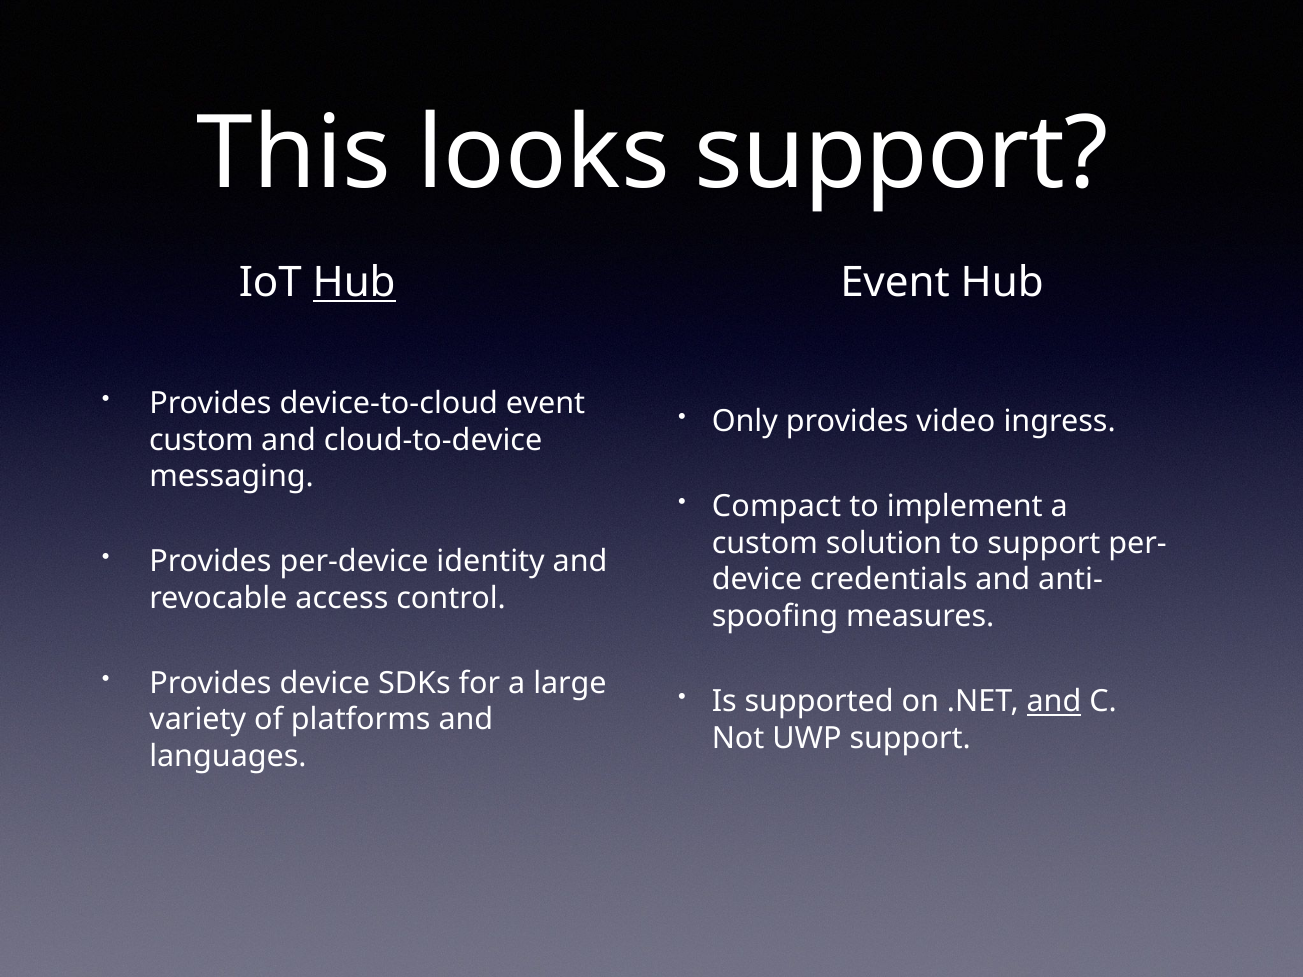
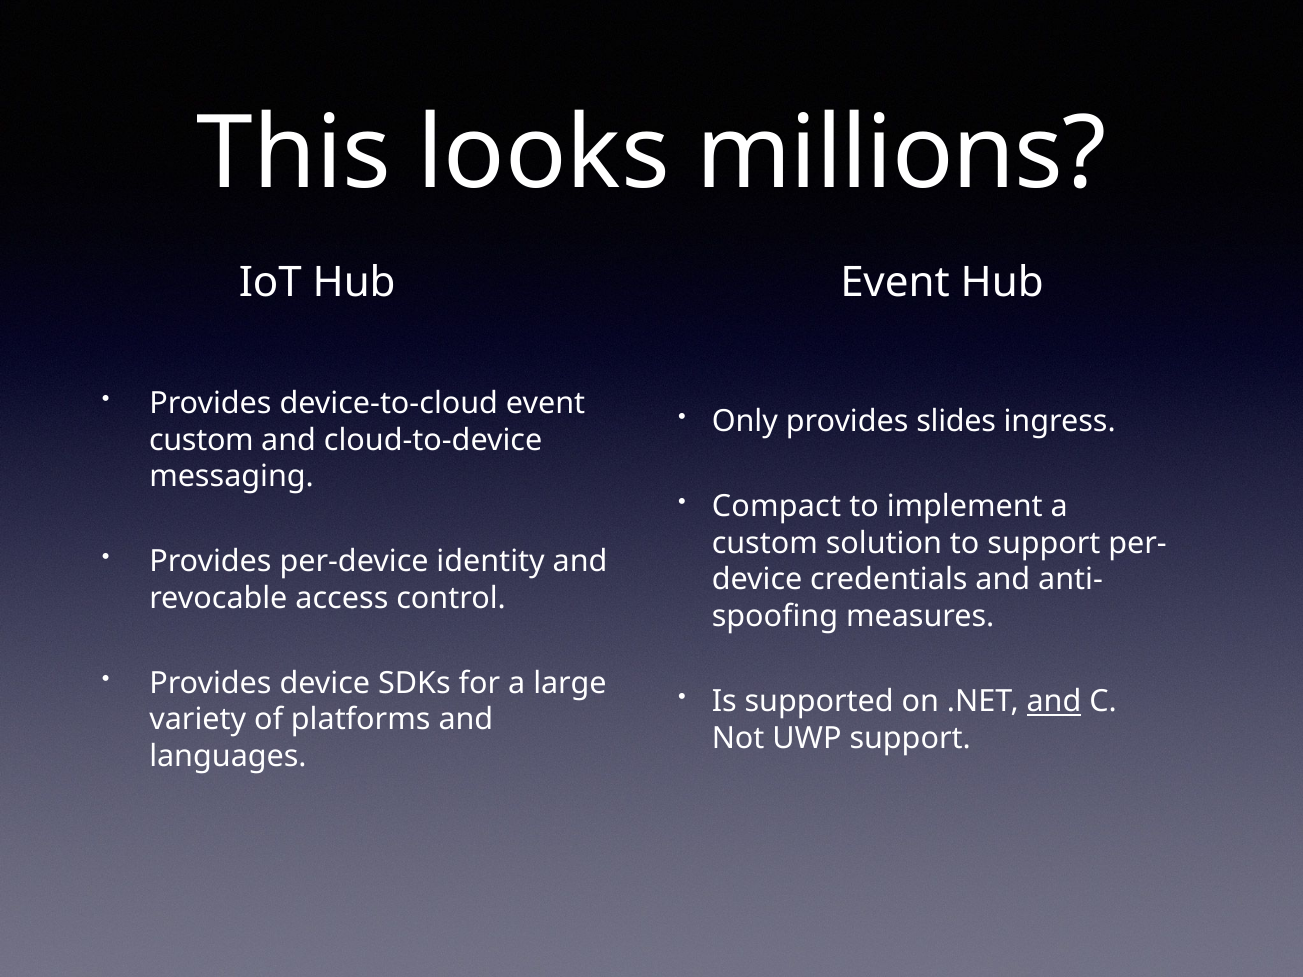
looks support: support -> millions (902, 154)
Hub underline: present -> none (354, 283)
video: video -> slides (956, 422)
